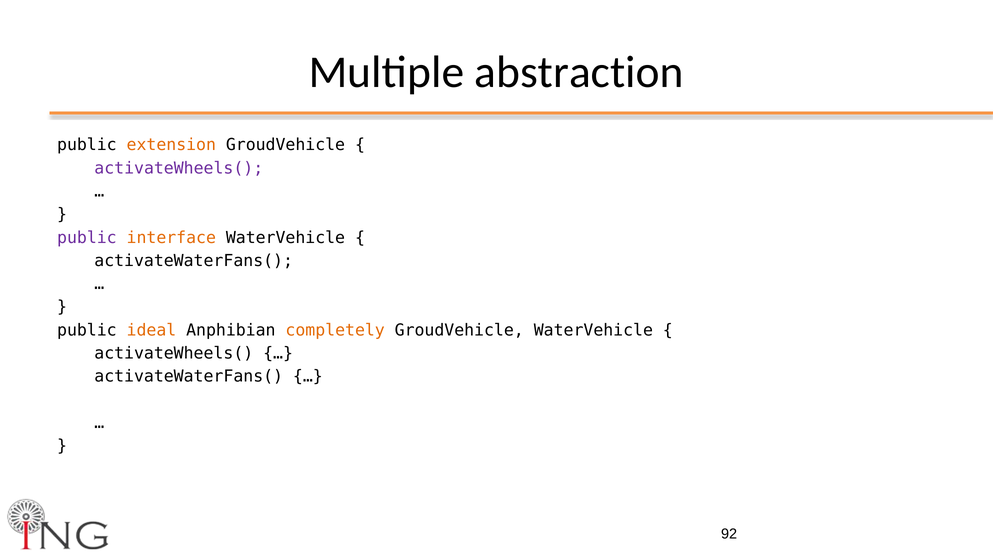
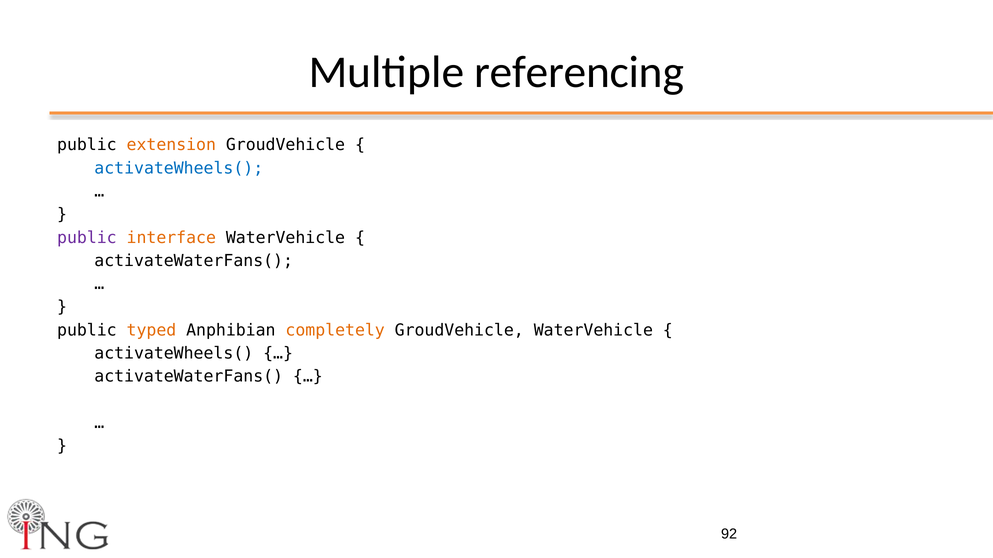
abstraction: abstraction -> referencing (579, 72)
activateWheels( colour: purple -> blue (179, 168)
ideal: ideal -> typed (151, 330)
